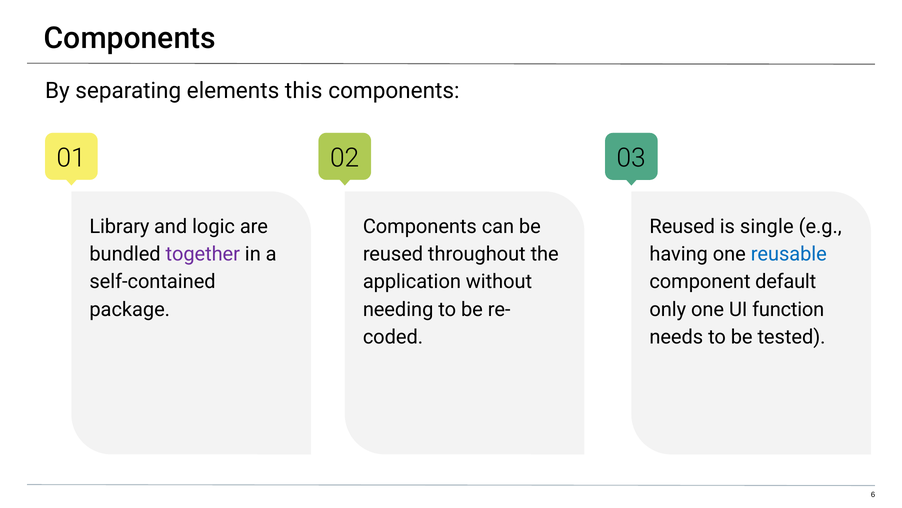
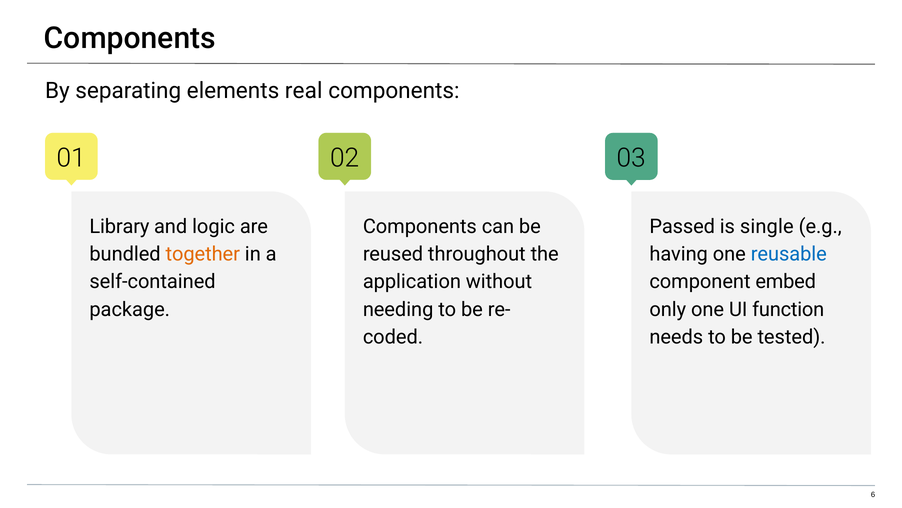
this: this -> real (304, 91)
Reused: Reused -> Passed (682, 226)
together colour: purple -> orange (203, 254)
default: default -> embed (786, 282)
